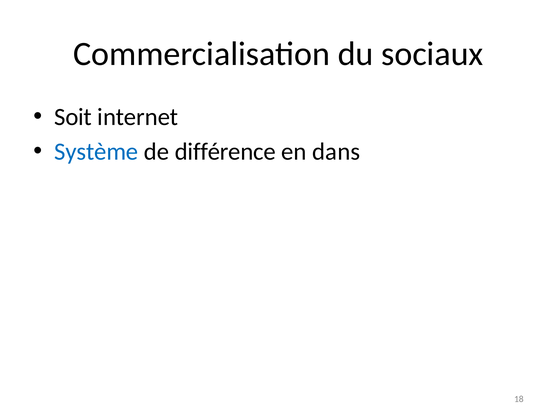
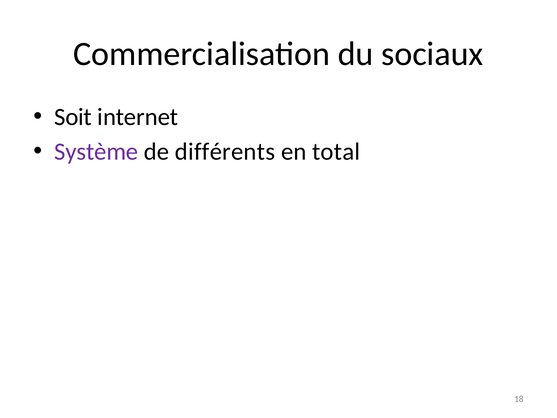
Système colour: blue -> purple (96, 152)
différence: différence -> différents (225, 152)
dans: dans -> total (336, 152)
